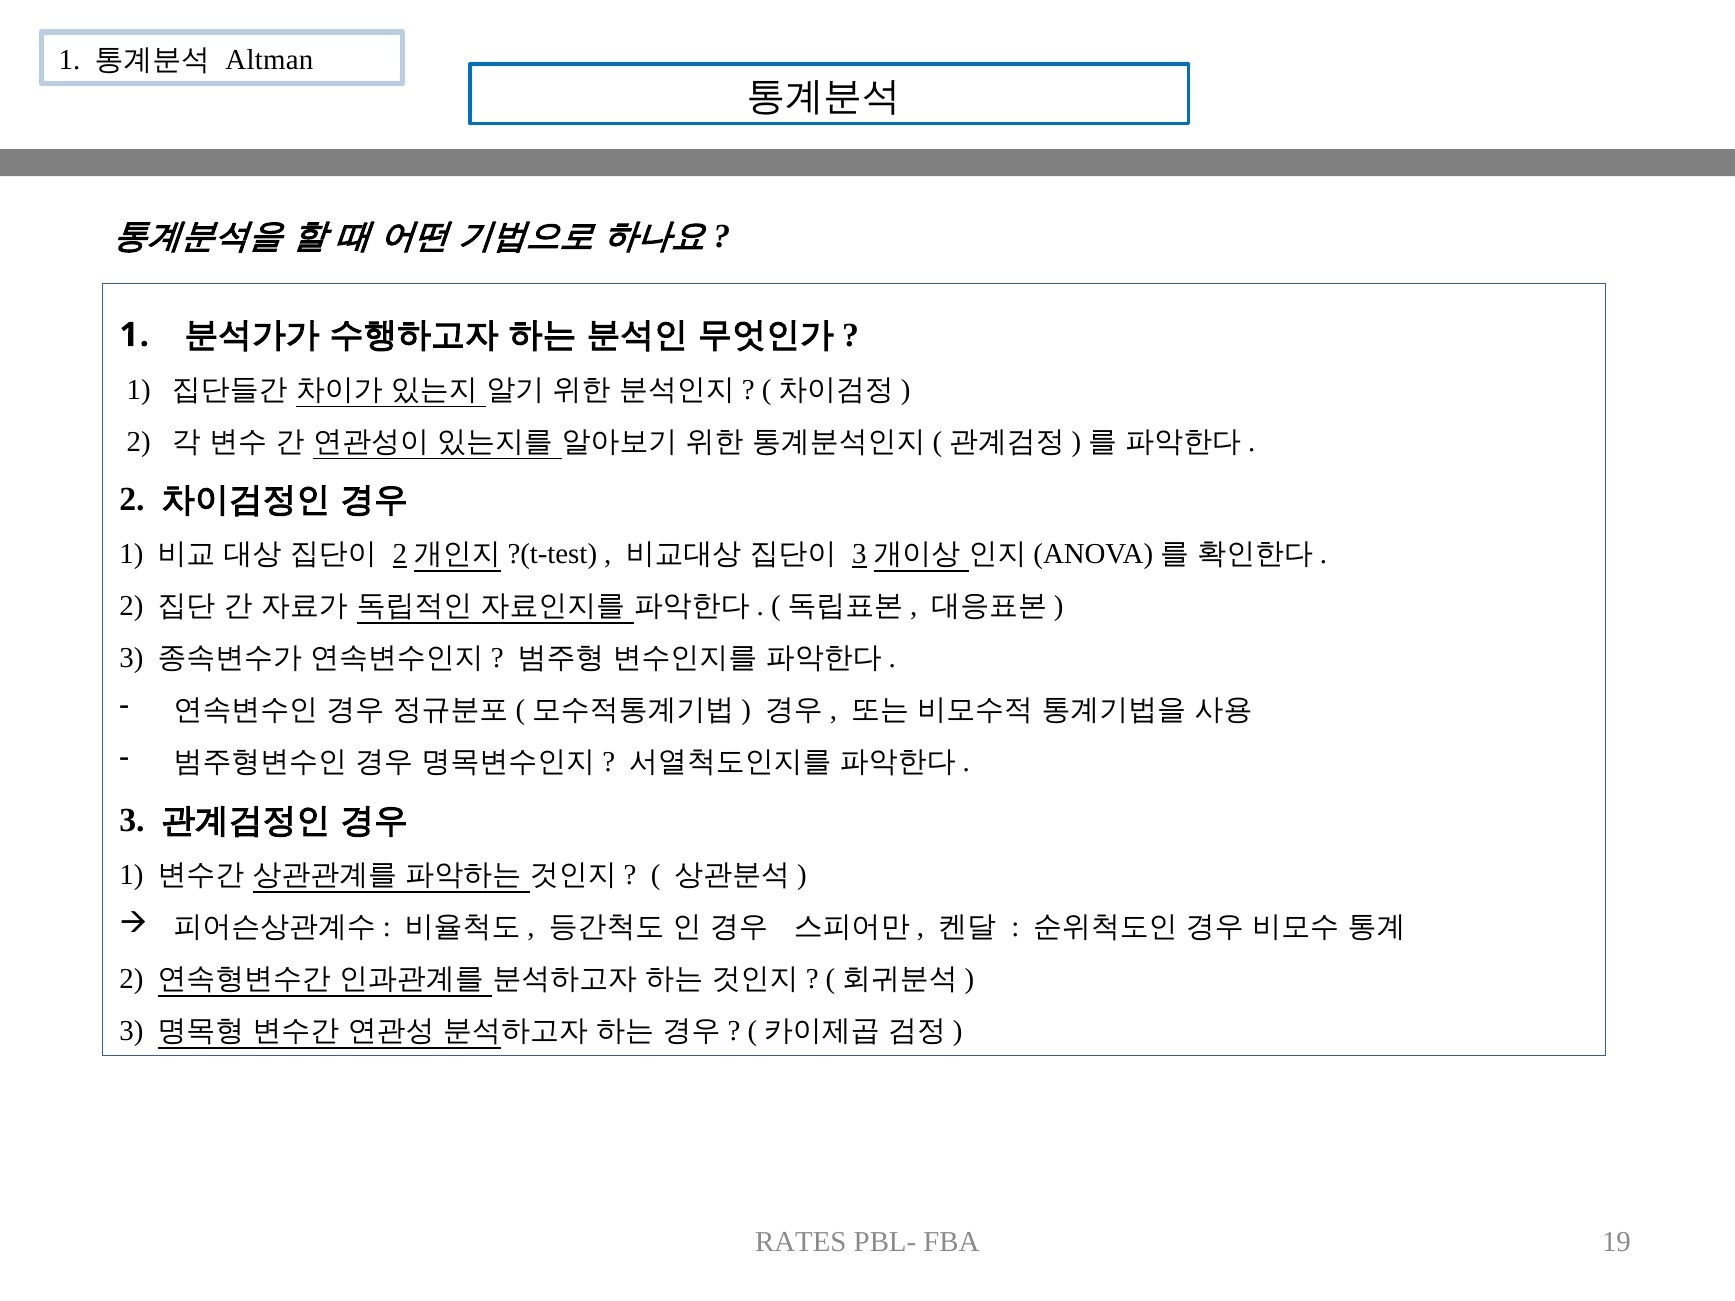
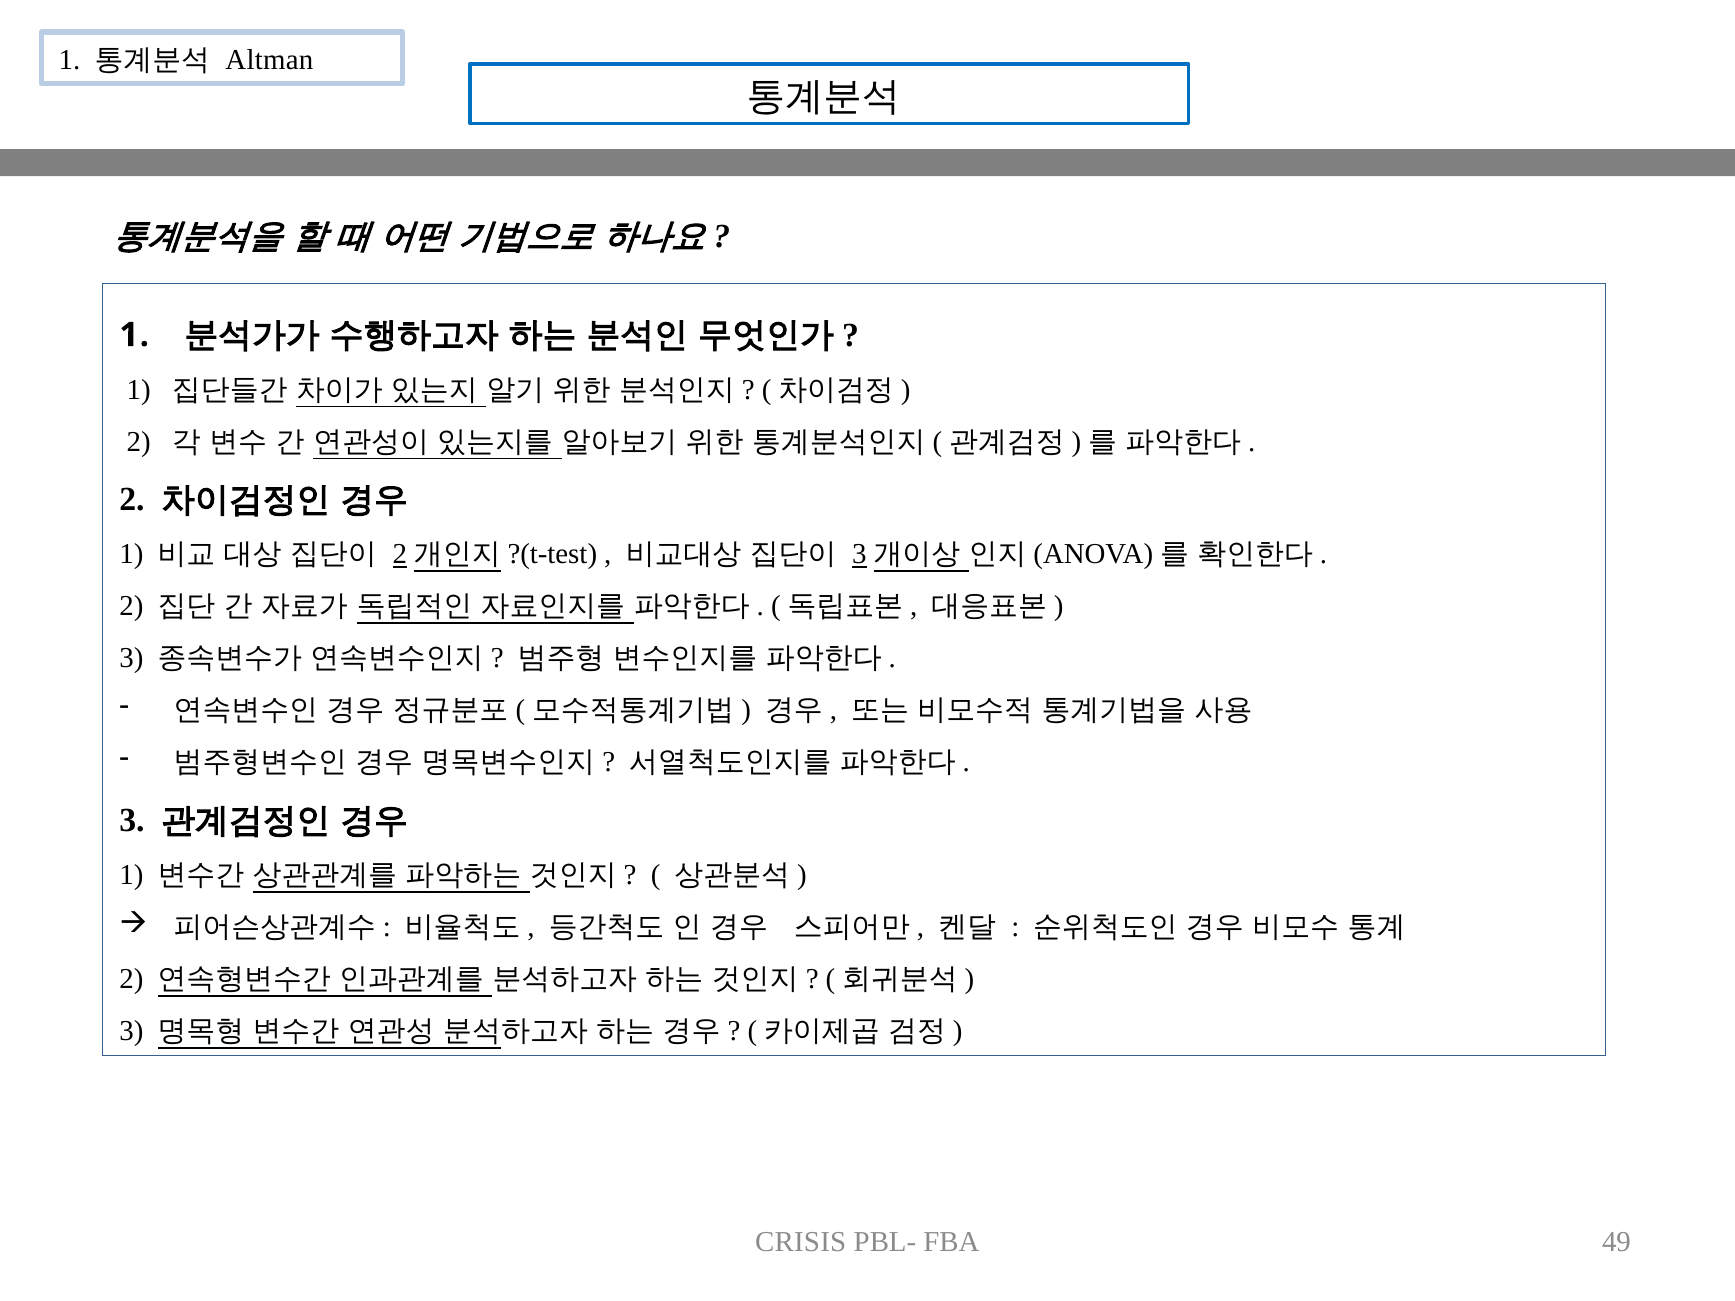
RATES: RATES -> CRISIS (801, 1243)
19: 19 -> 49 (1616, 1243)
